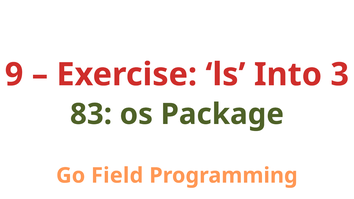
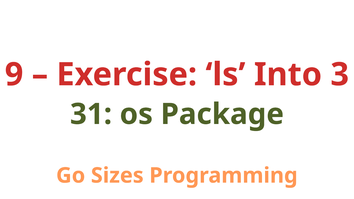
83: 83 -> 31 (91, 114)
Field: Field -> Sizes (117, 176)
